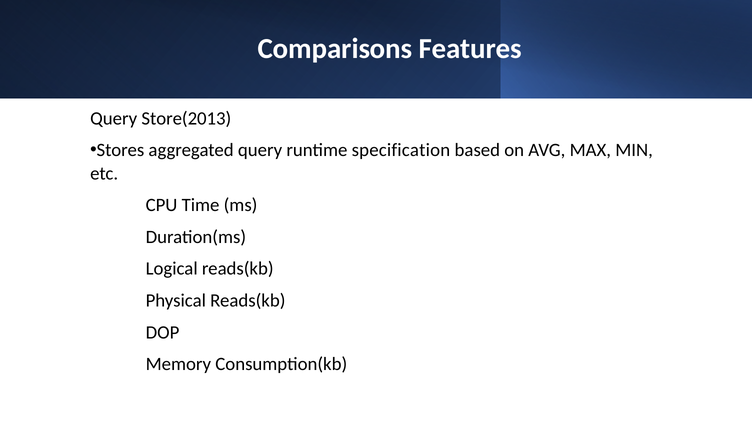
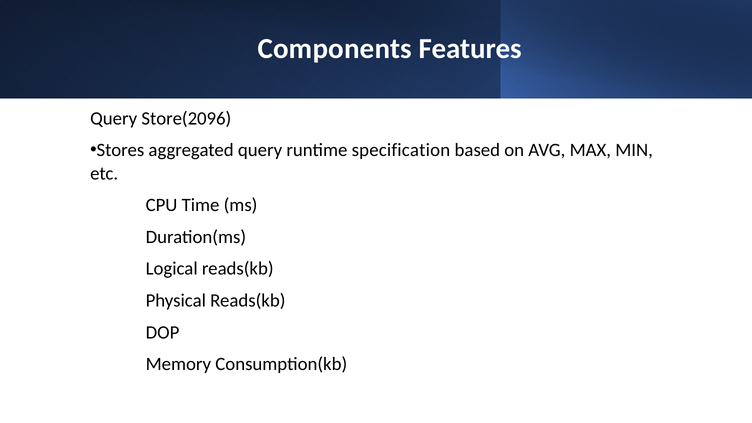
Comparisons: Comparisons -> Components (335, 49)
Store(2013: Store(2013 -> Store(2096 (186, 118)
